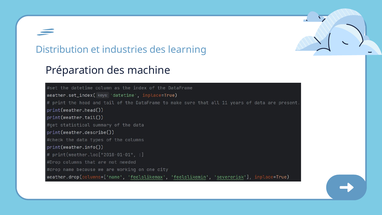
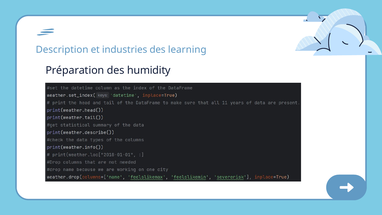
Distribution: Distribution -> Description (62, 50)
machine: machine -> humidity (149, 70)
